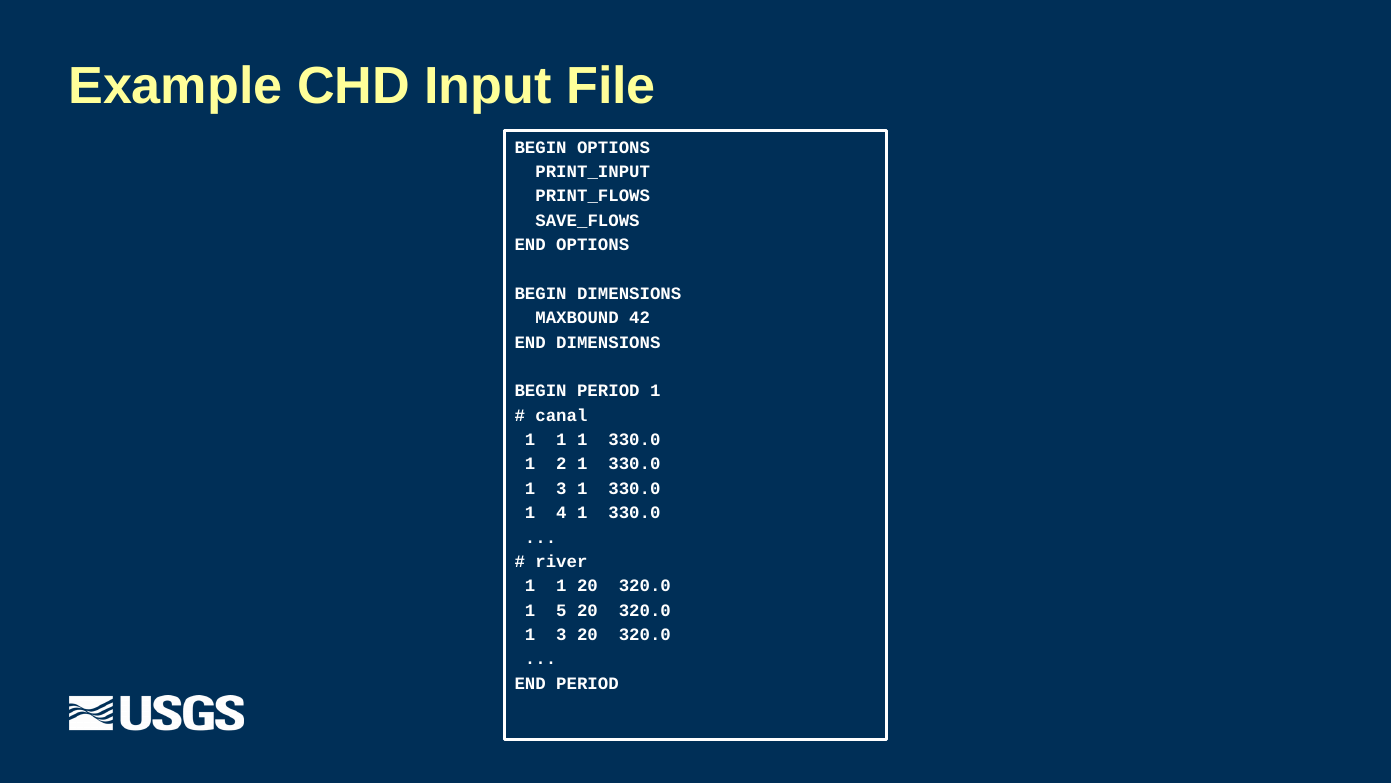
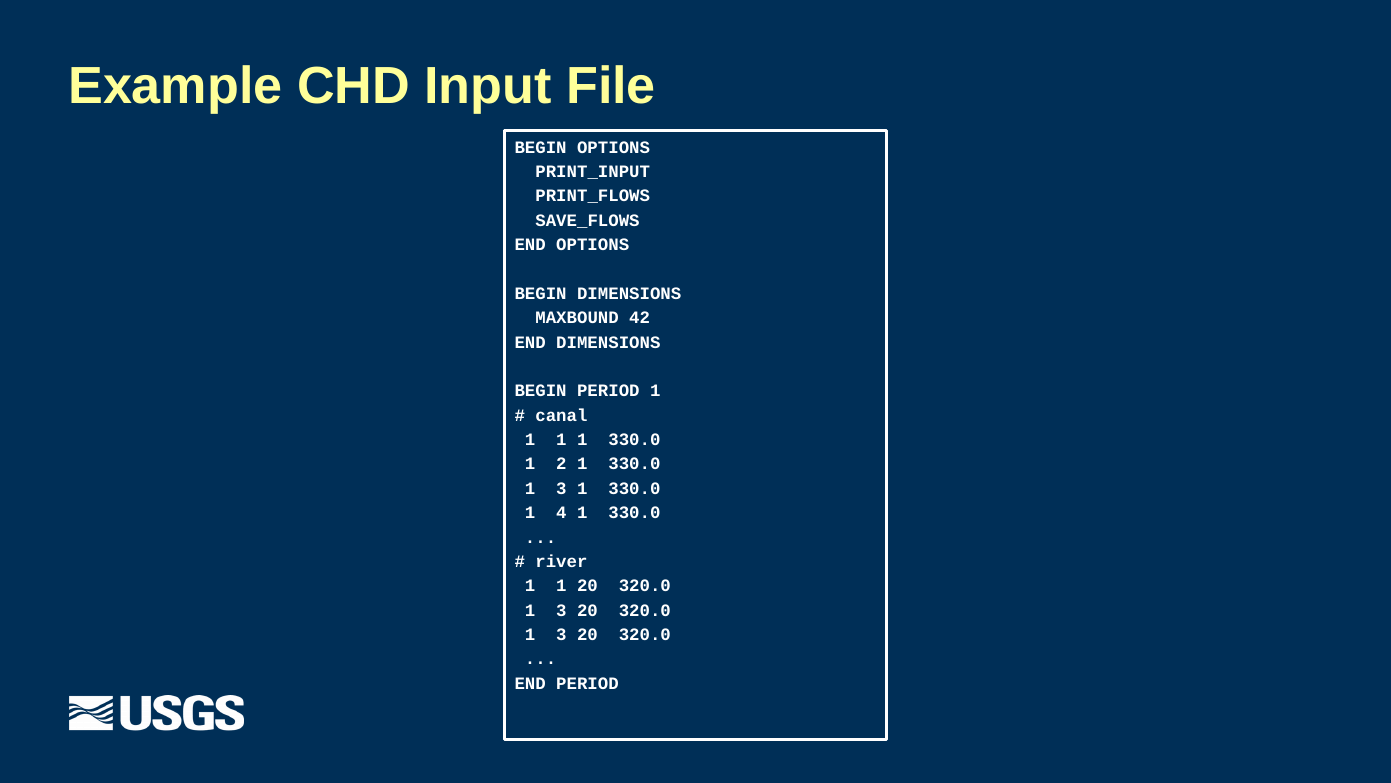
5: 5 -> 3 (561, 610)
